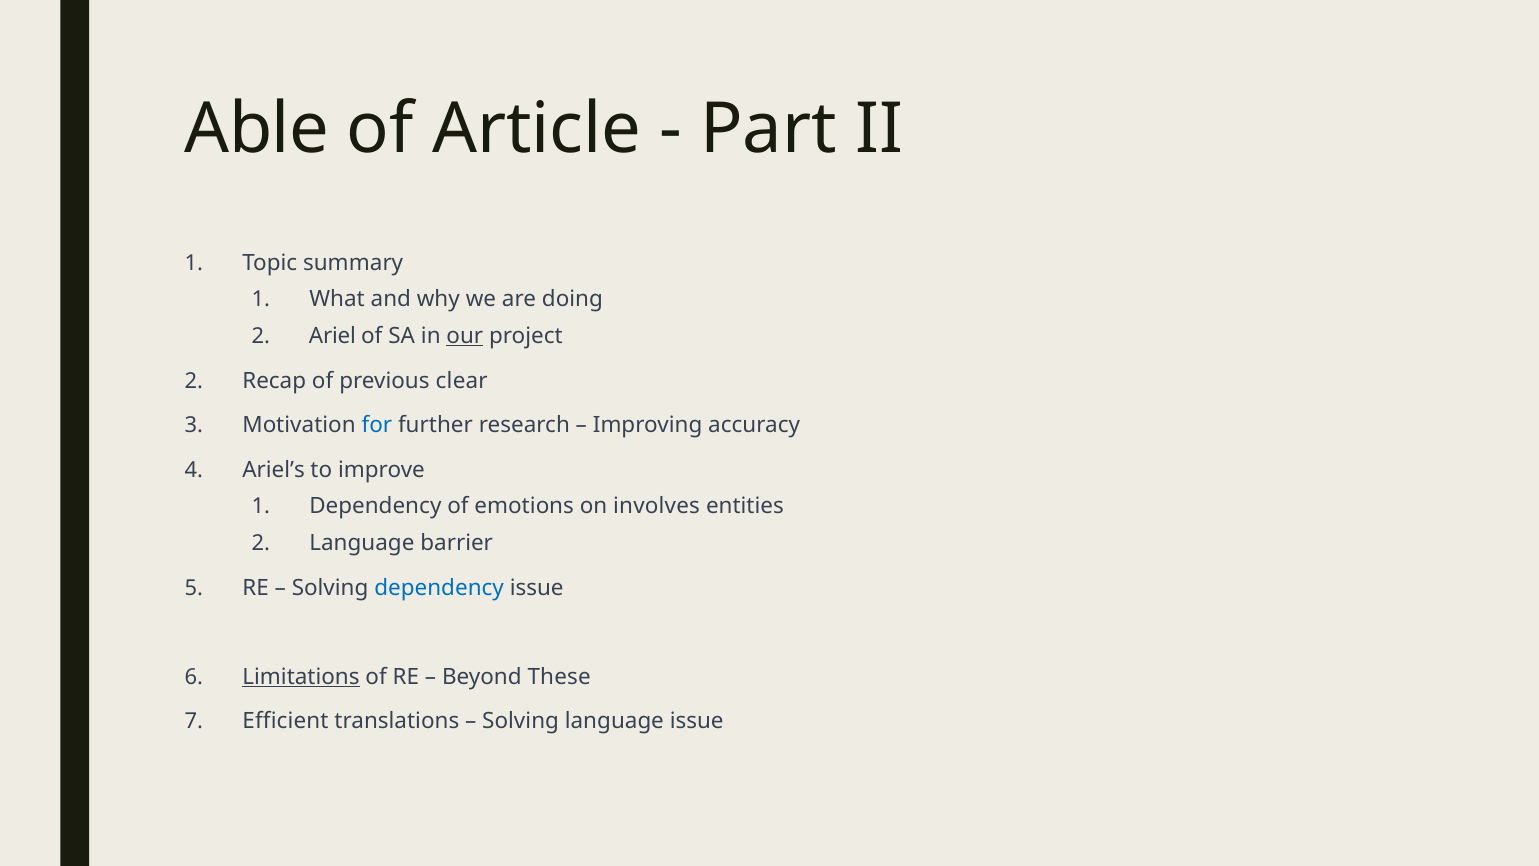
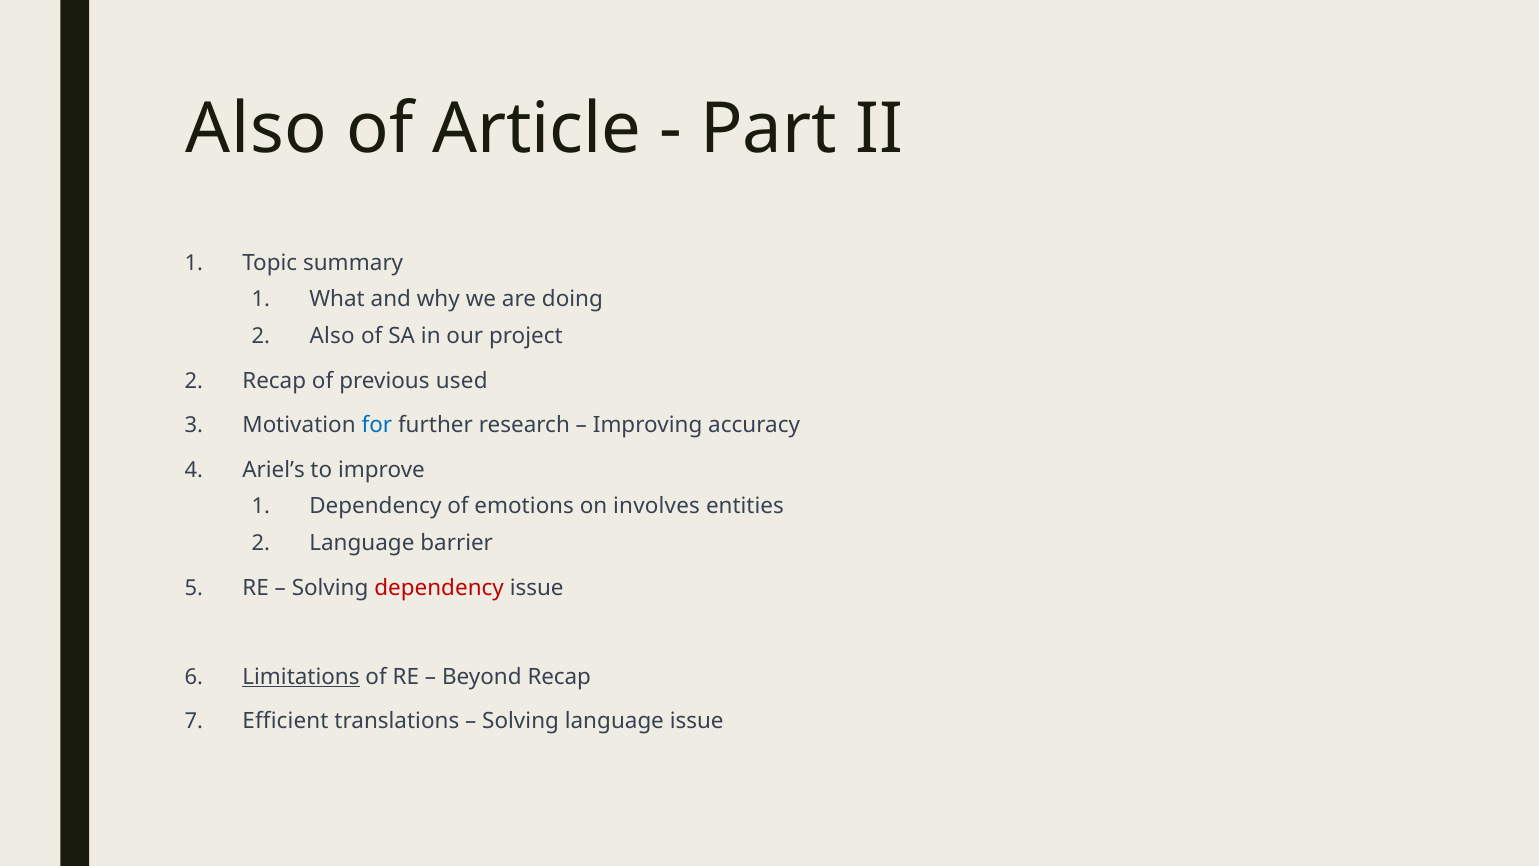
Able: Able -> Also (256, 129)
Ariel: Ariel -> Also (332, 336)
our underline: present -> none (465, 336)
clear: clear -> used (462, 381)
dependency colour: blue -> red (439, 587)
Beyond These: These -> Recap (559, 677)
